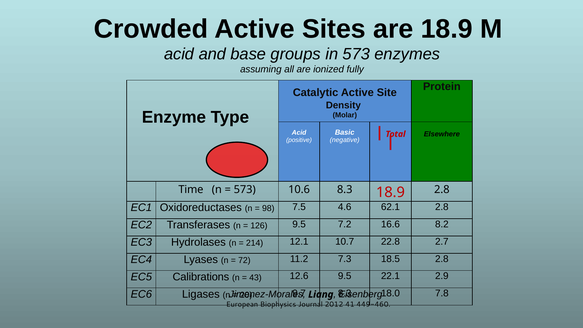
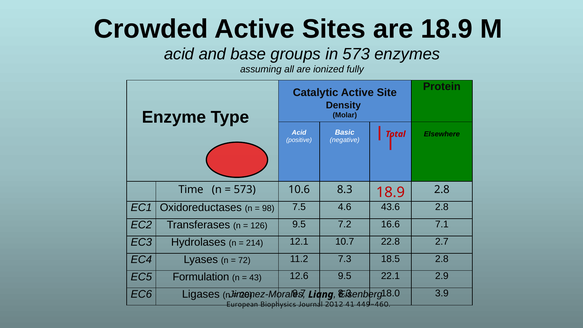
62.1: 62.1 -> 43.6 (390, 207)
8.2: 8.2 -> 7.1 (442, 224)
Calibrations: Calibrations -> Formulation (201, 277)
7.8: 7.8 -> 3.9 (442, 293)
